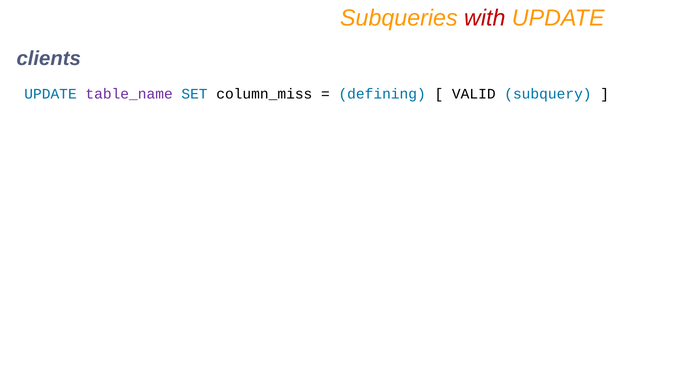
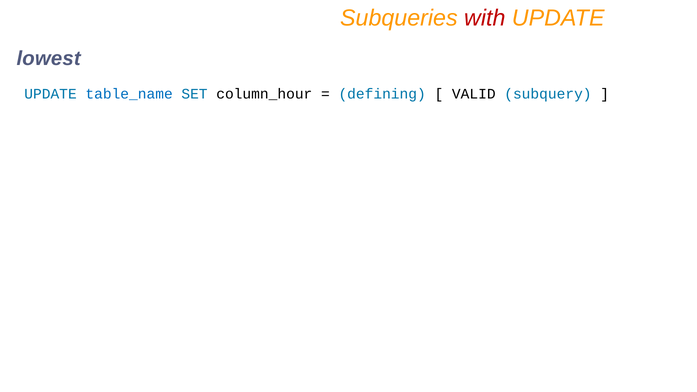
clients: clients -> lowest (49, 59)
table_name colour: purple -> blue (129, 94)
column_miss: column_miss -> column_hour (264, 94)
